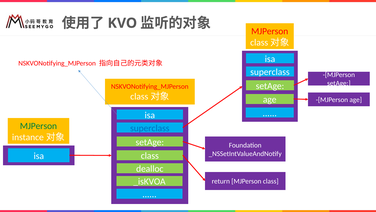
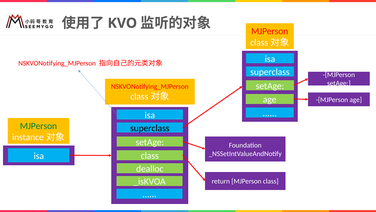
superclass colour: blue -> black (150, 128)
